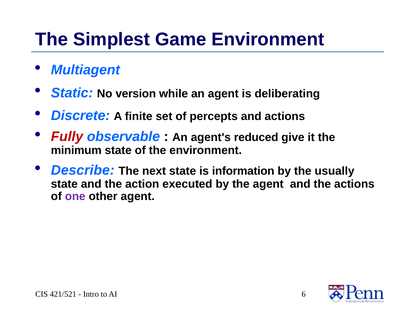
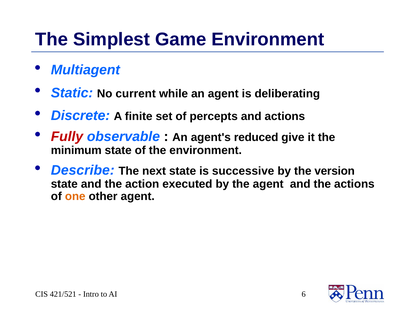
version: version -> current (136, 94)
information: information -> successive (243, 171)
usually: usually -> version (335, 171)
one colour: purple -> orange (75, 197)
